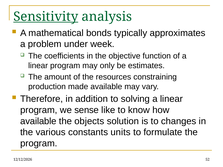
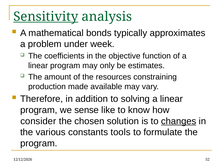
available: available -> consider (38, 121)
objects: objects -> chosen (89, 121)
changes underline: none -> present (179, 121)
units: units -> tools (121, 132)
